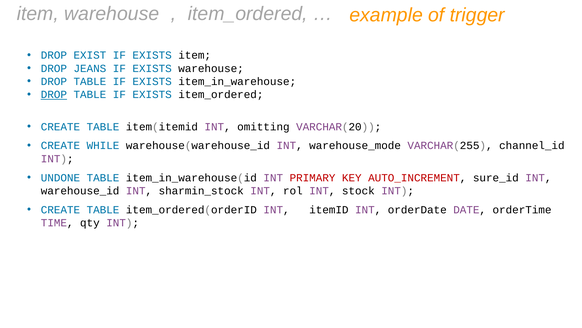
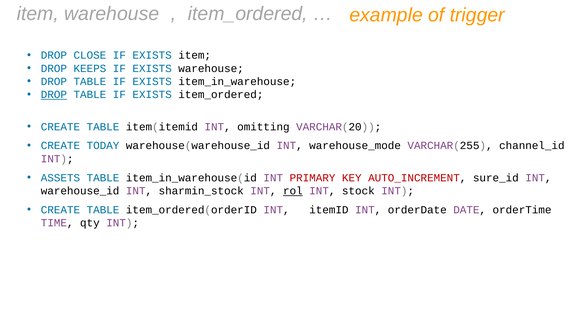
EXIST: EXIST -> CLOSE (90, 55)
JEANS: JEANS -> KEEPS (90, 68)
WHILE: WHILE -> TODAY (103, 145)
UNDONE: UNDONE -> ASSETS (60, 177)
rol underline: none -> present (293, 191)
